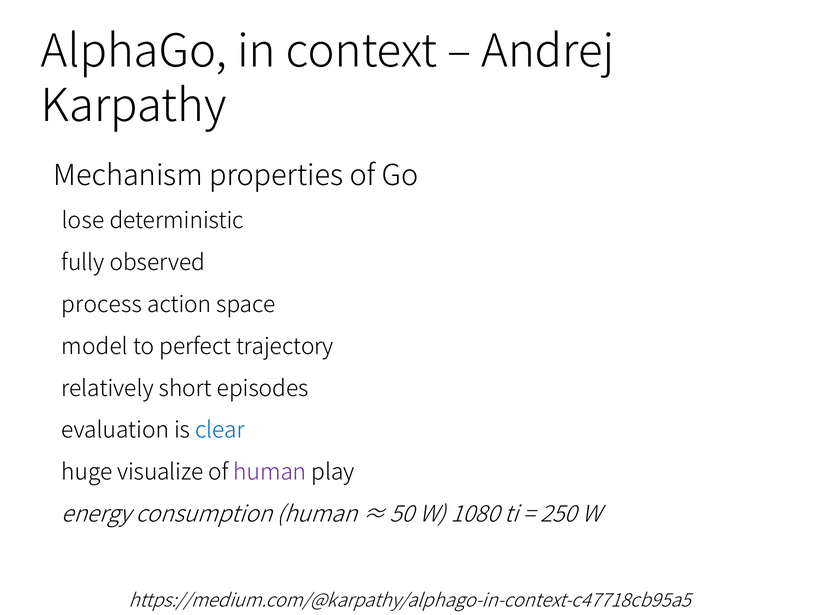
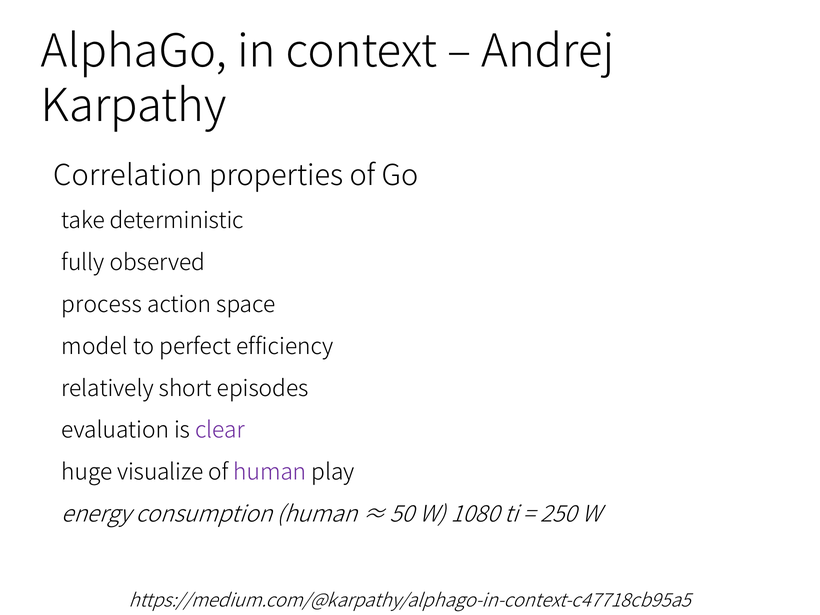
Mechanism: Mechanism -> Correlation (128, 176)
lose: lose -> take (83, 221)
trajectory: trajectory -> efficiency (285, 347)
clear colour: blue -> purple (220, 430)
